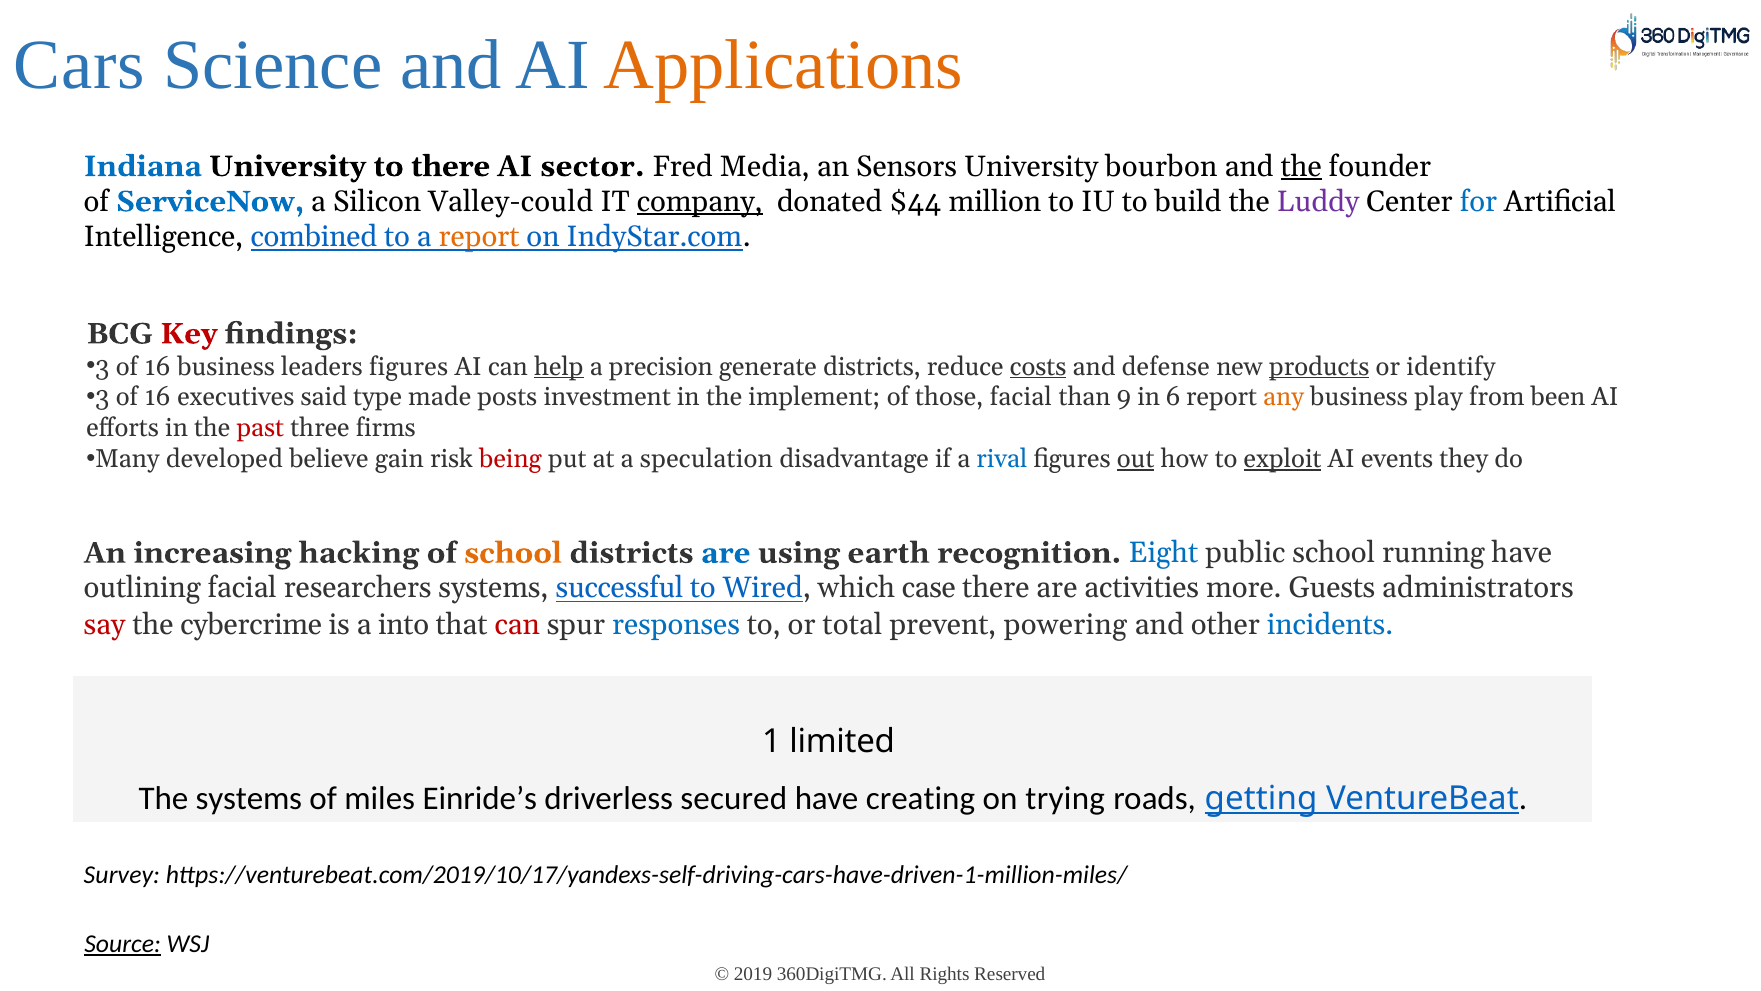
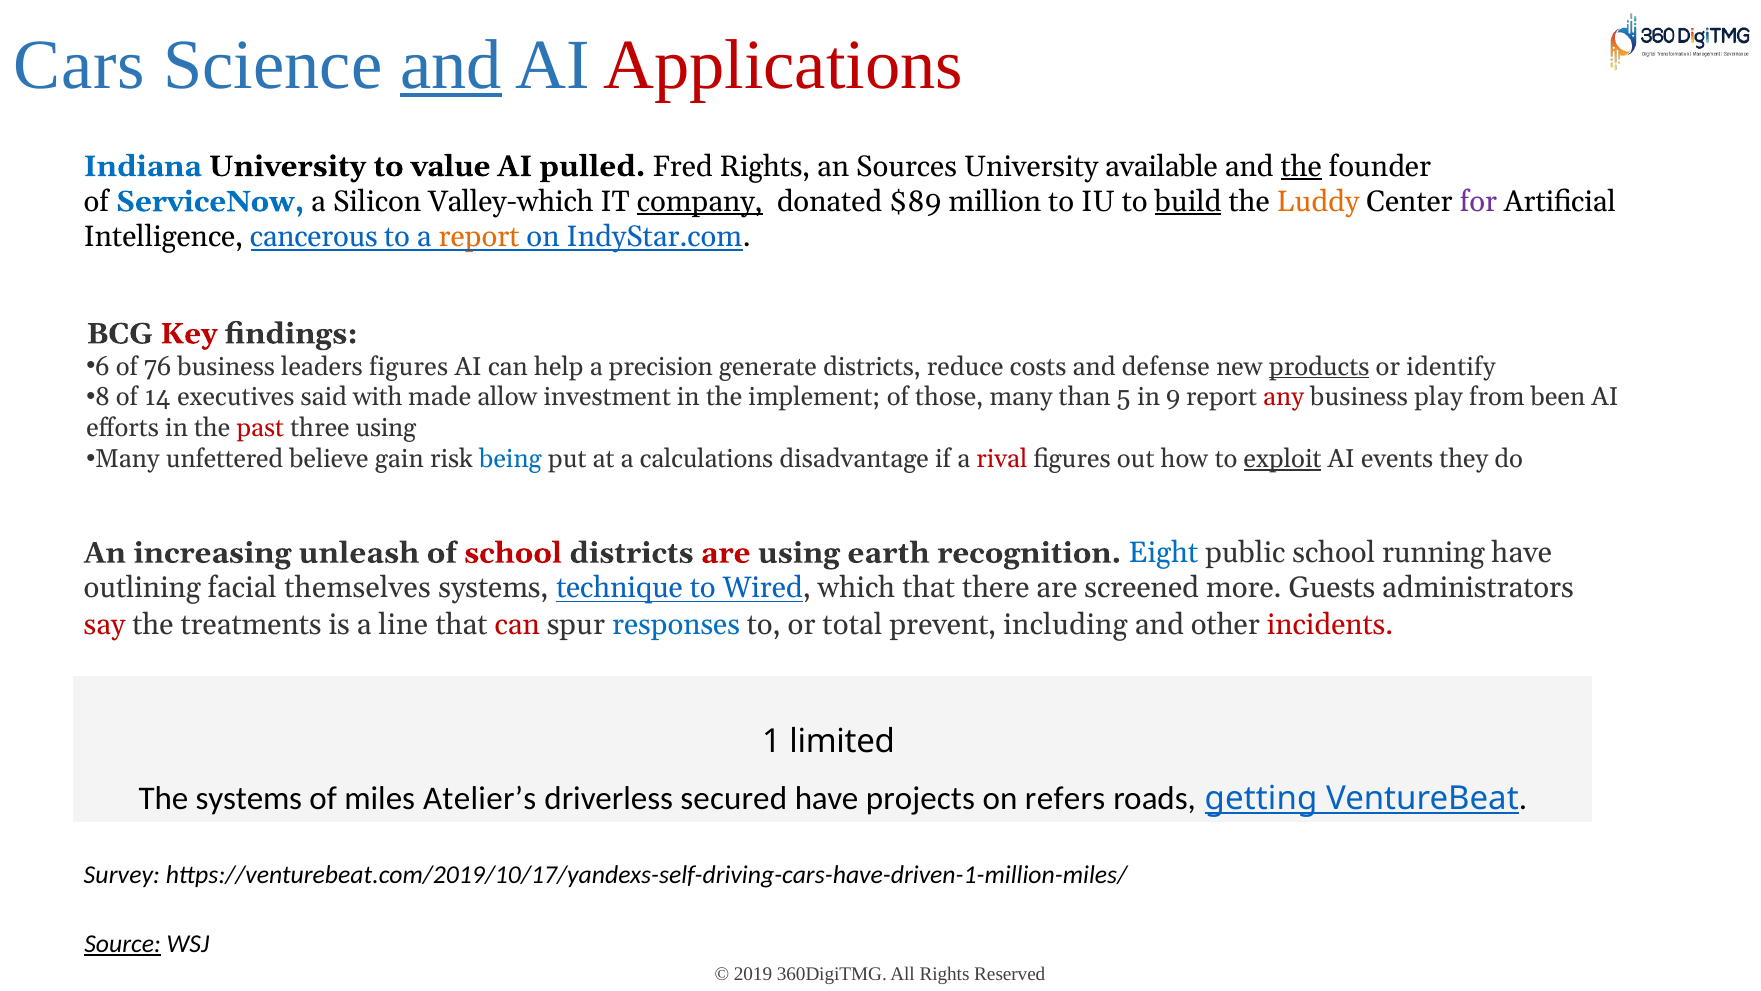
and underline: none -> present (451, 65)
Applications colour: orange -> red (783, 65)
to there: there -> value (451, 166)
sector: sector -> pulled (593, 166)
Fred Media: Media -> Rights (765, 166)
Sensors: Sensors -> Sources (907, 166)
bourbon: bourbon -> available (1162, 166)
Valley-could: Valley-could -> Valley-which (511, 201)
$44: $44 -> $89 (915, 201)
build underline: none -> present (1188, 201)
Luddy colour: purple -> orange (1318, 201)
for colour: blue -> purple (1478, 201)
combined: combined -> cancerous (314, 237)
3: 3 -> 6 (102, 366)
16: 16 -> 76 (158, 366)
help underline: present -> none (559, 366)
costs underline: present -> none (1038, 366)
3: 3 -> 8 (102, 397)
16: 16 -> 14 (158, 397)
type: type -> with (378, 397)
posts: posts -> allow (507, 397)
those facial: facial -> many (1021, 397)
9: 9 -> 5 (1124, 397)
6: 6 -> 9 (1173, 397)
any colour: orange -> red (1284, 397)
three firms: firms -> using (386, 428)
developed: developed -> unfettered (225, 459)
being colour: red -> blue (510, 459)
speculation: speculation -> calculations (707, 459)
rival colour: blue -> red (1002, 459)
out underline: present -> none (1136, 459)
hacking: hacking -> unleash (359, 553)
school colour: orange -> red (513, 553)
are colour: blue -> red (726, 553)
researchers: researchers -> themselves (357, 588)
successful: successful -> technique (620, 588)
which case: case -> that (929, 588)
activities: activities -> screened (1142, 588)
cybercrime: cybercrime -> treatments (251, 625)
into: into -> line (403, 625)
powering: powering -> including (1066, 625)
incidents colour: blue -> red (1330, 625)
Einride’s: Einride’s -> Atelier’s (480, 798)
creating: creating -> projects (920, 798)
trying: trying -> refers (1065, 798)
